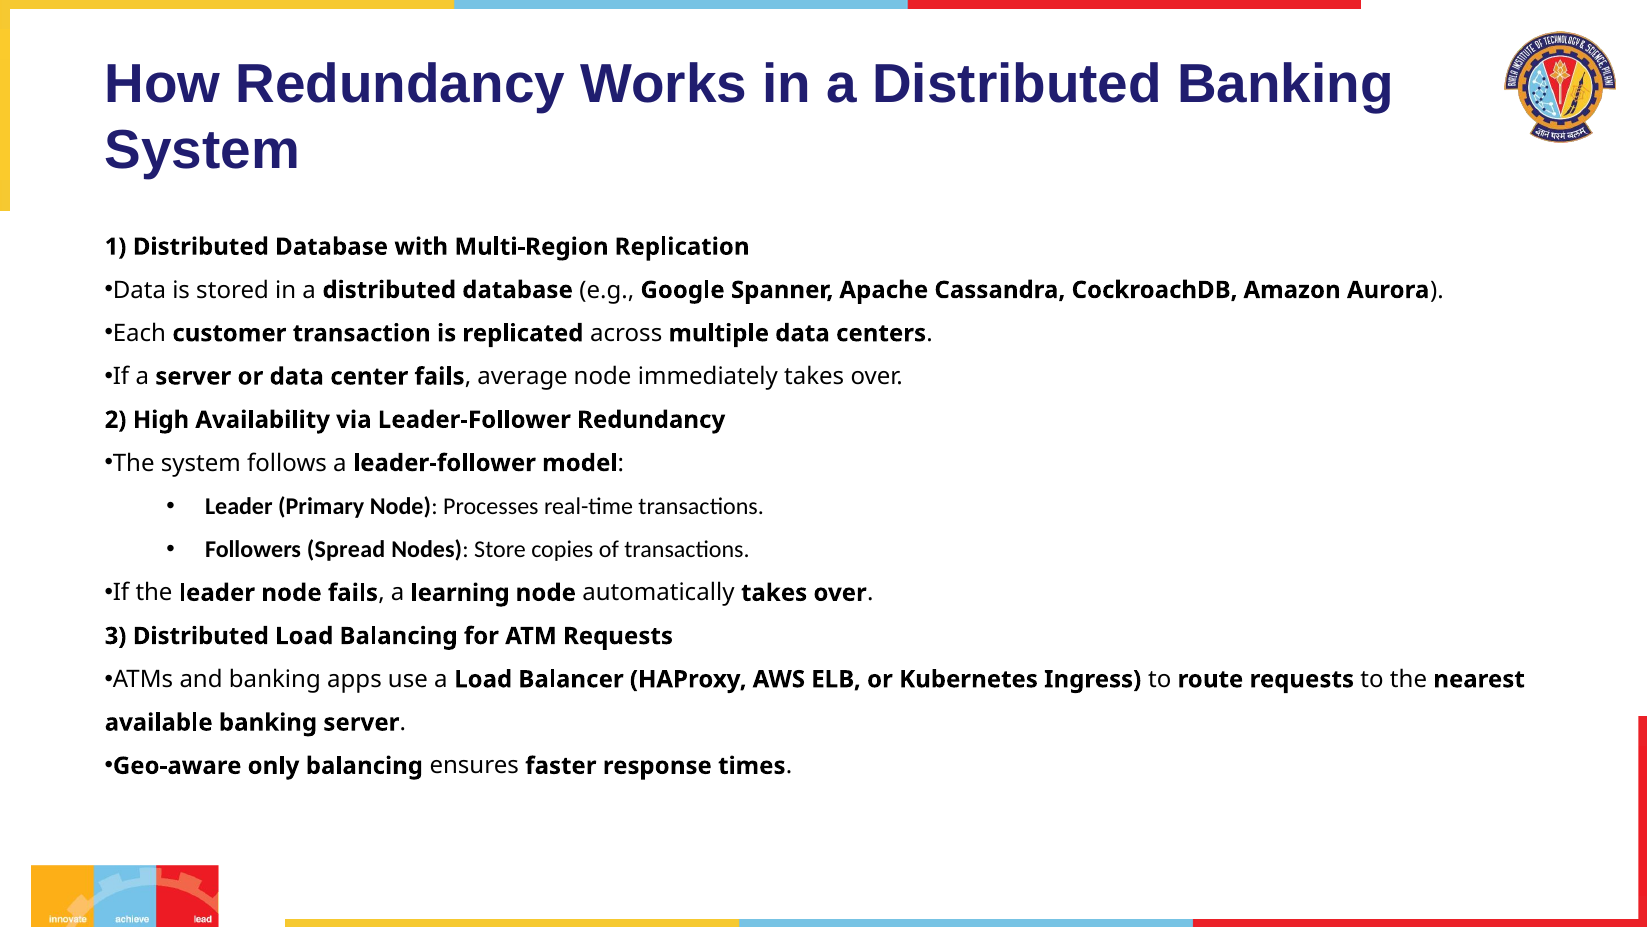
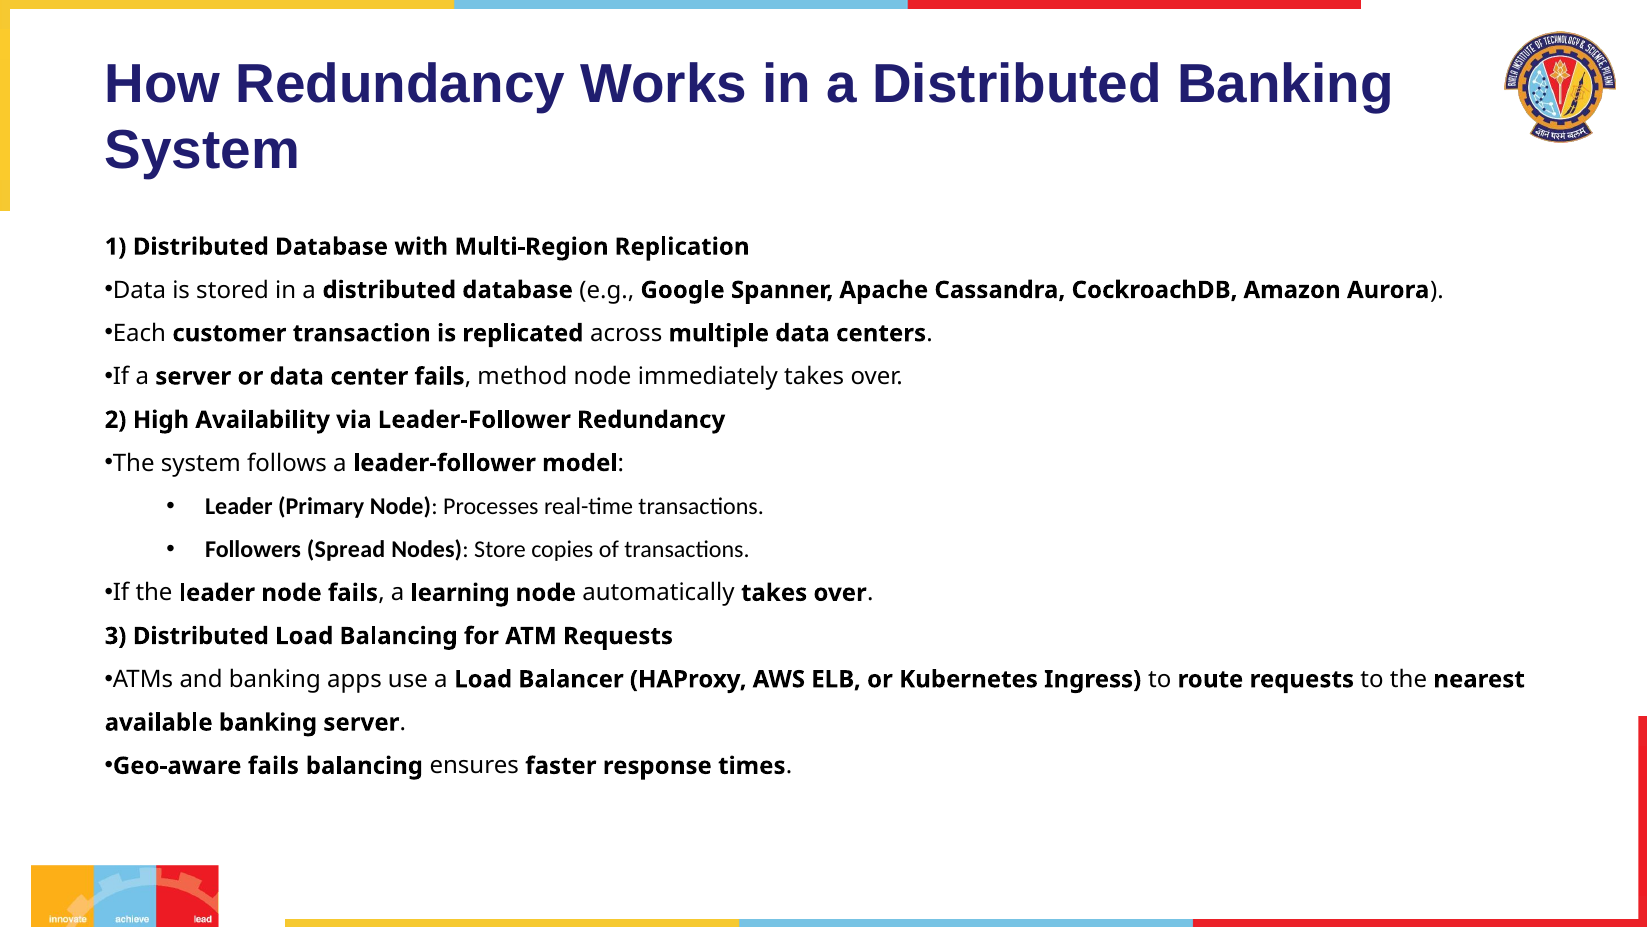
average: average -> method (522, 376)
Geo-aware only: only -> fails (273, 765)
